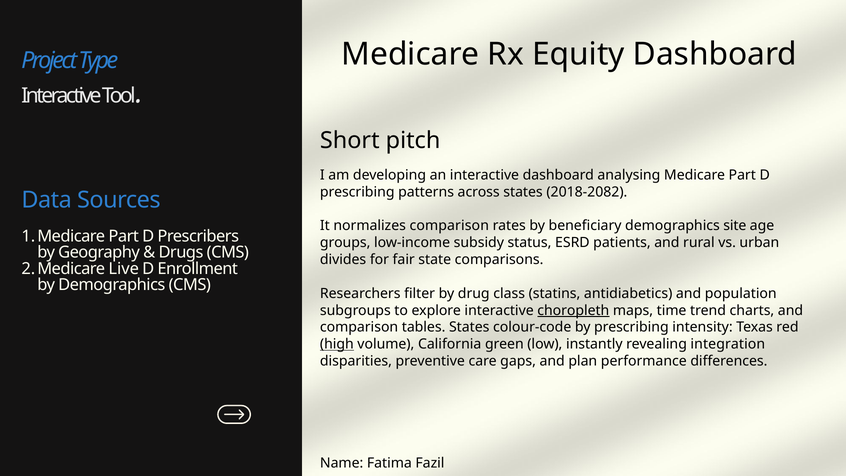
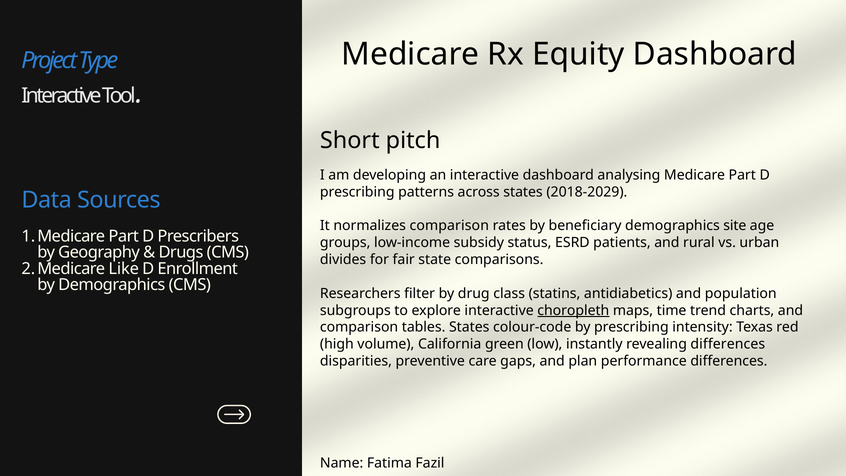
2018-2082: 2018-2082 -> 2018-2029 (587, 192)
Live: Live -> Like (124, 269)
high underline: present -> none (337, 344)
revealing integration: integration -> differences (728, 344)
